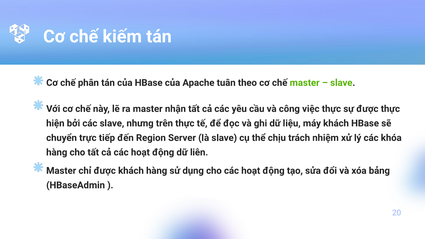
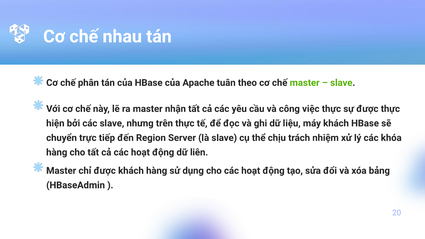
kiếm: kiếm -> nhau (122, 37)
